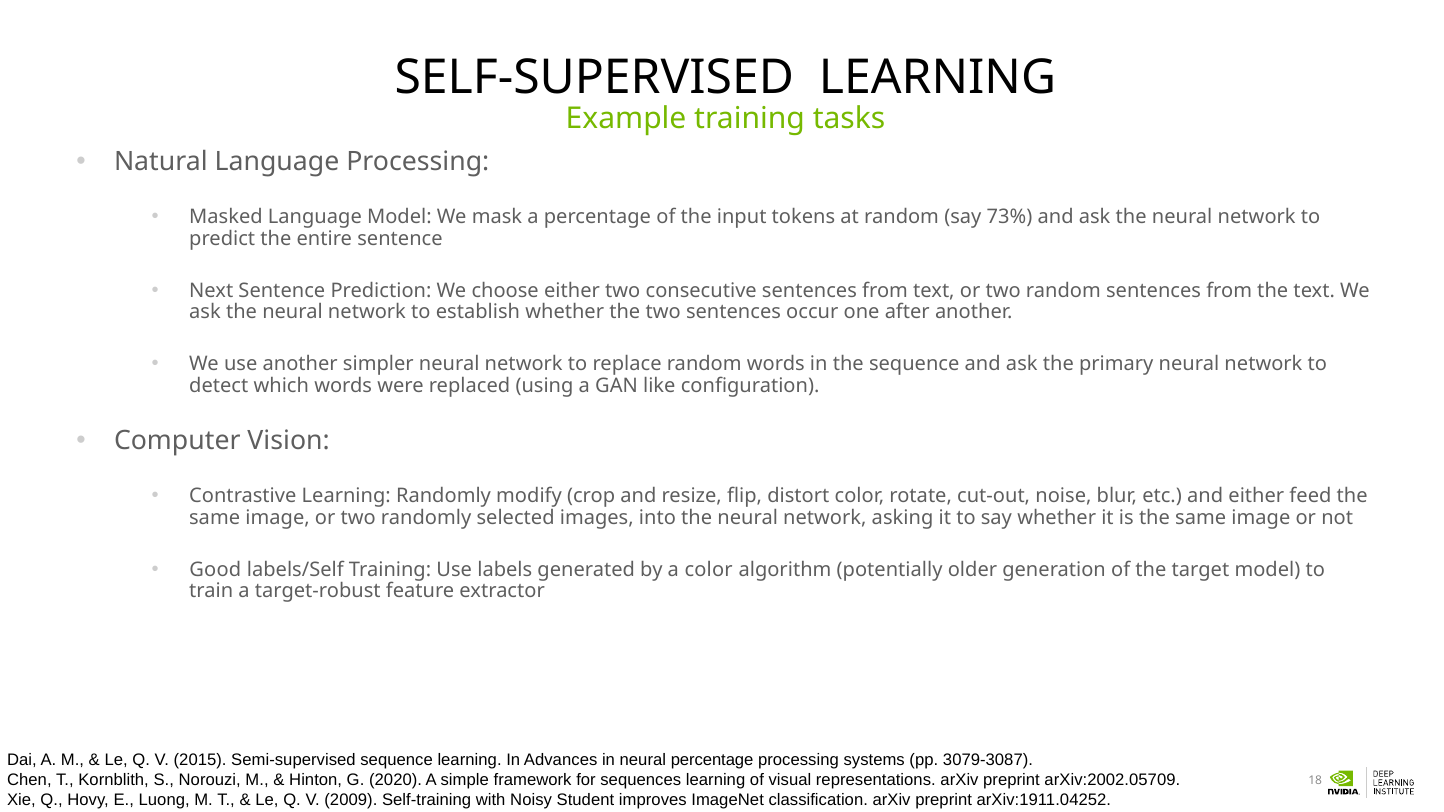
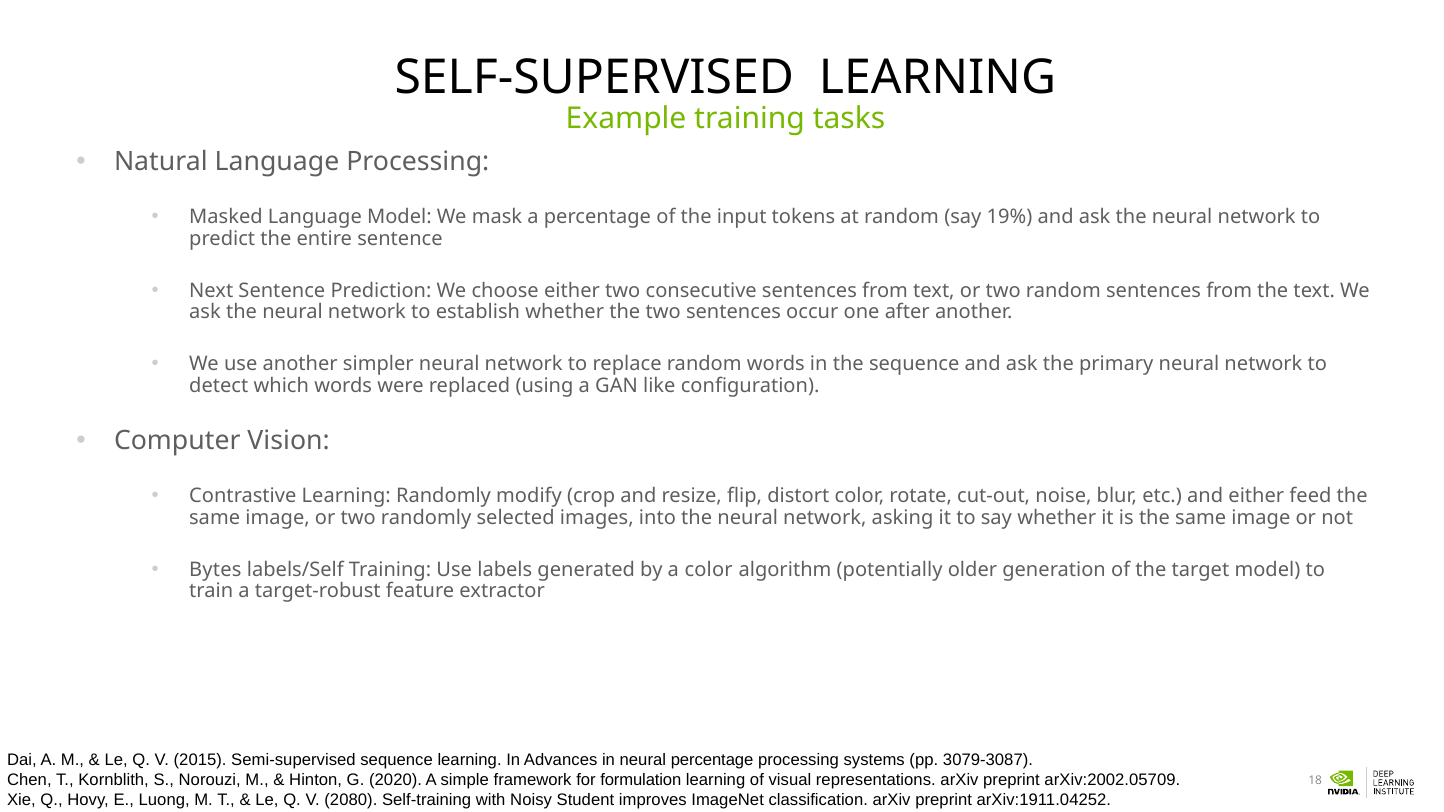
73%: 73% -> 19% (1009, 217)
Good: Good -> Bytes (215, 570)
sequences: sequences -> formulation (641, 780)
2009: 2009 -> 2080 (351, 800)
